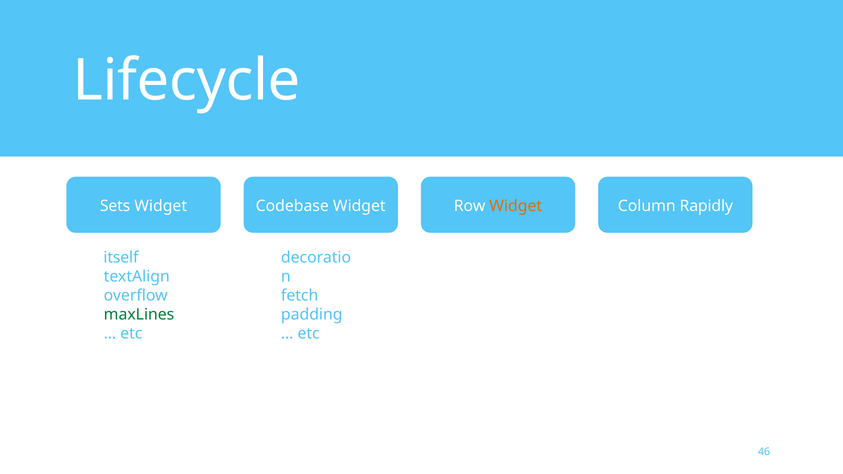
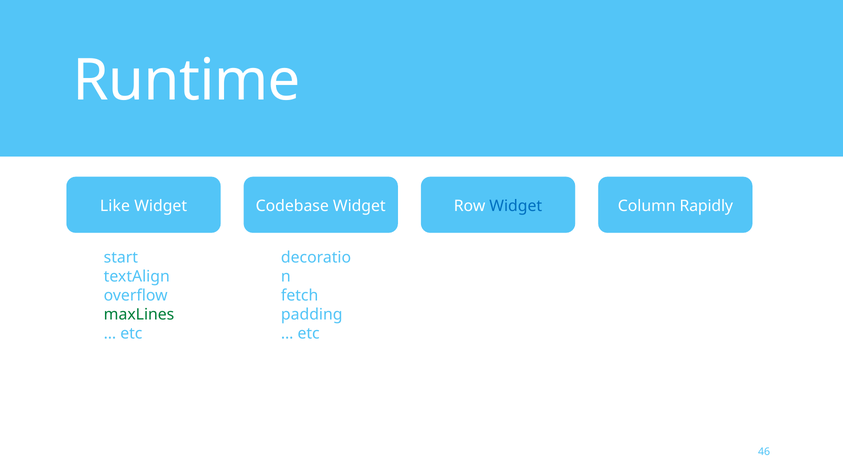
Lifecycle: Lifecycle -> Runtime (187, 80)
Sets: Sets -> Like (115, 206)
Widget colour: orange -> blue (516, 206)
itself: itself -> start (121, 258)
